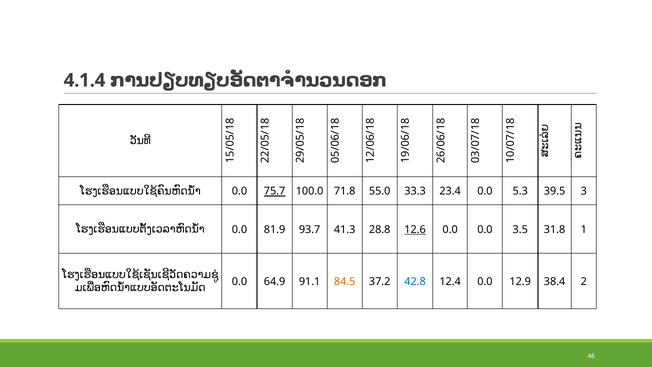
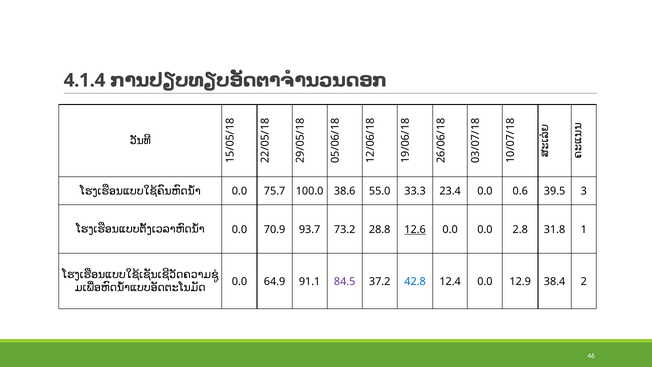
75.7 underline: present -> none (275, 191)
71.8: 71.8 -> 38.6 (345, 191)
5.3: 5.3 -> 0.6 (520, 191)
81.9: 81.9 -> 70.9 (275, 229)
41.3: 41.3 -> 73.2 (345, 229)
3.5: 3.5 -> 2.8 (520, 229)
84.5 colour: orange -> purple (345, 281)
